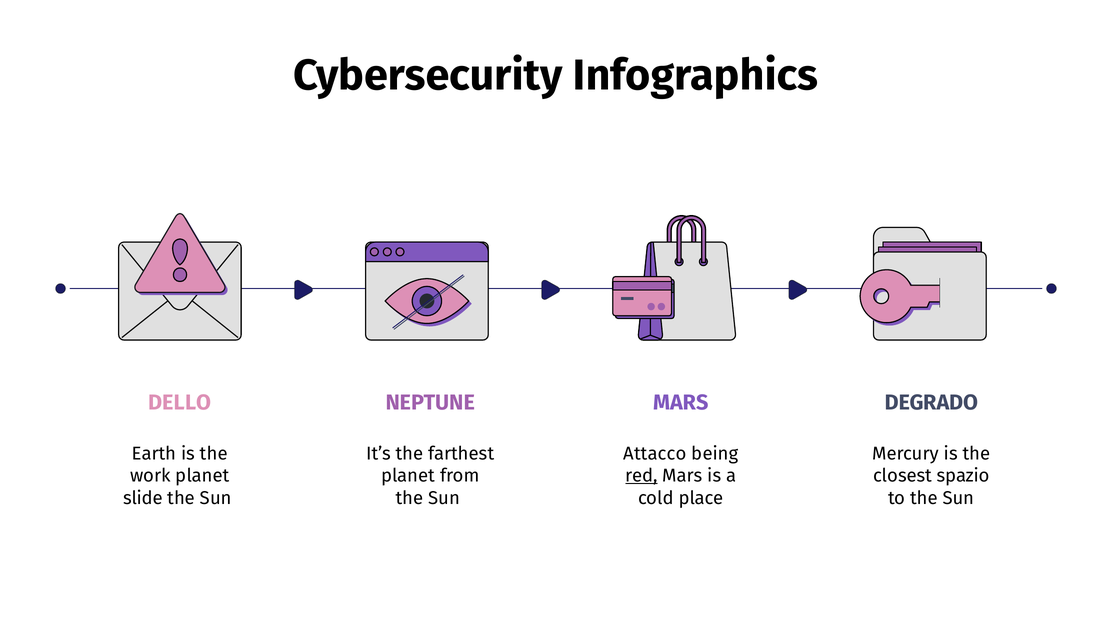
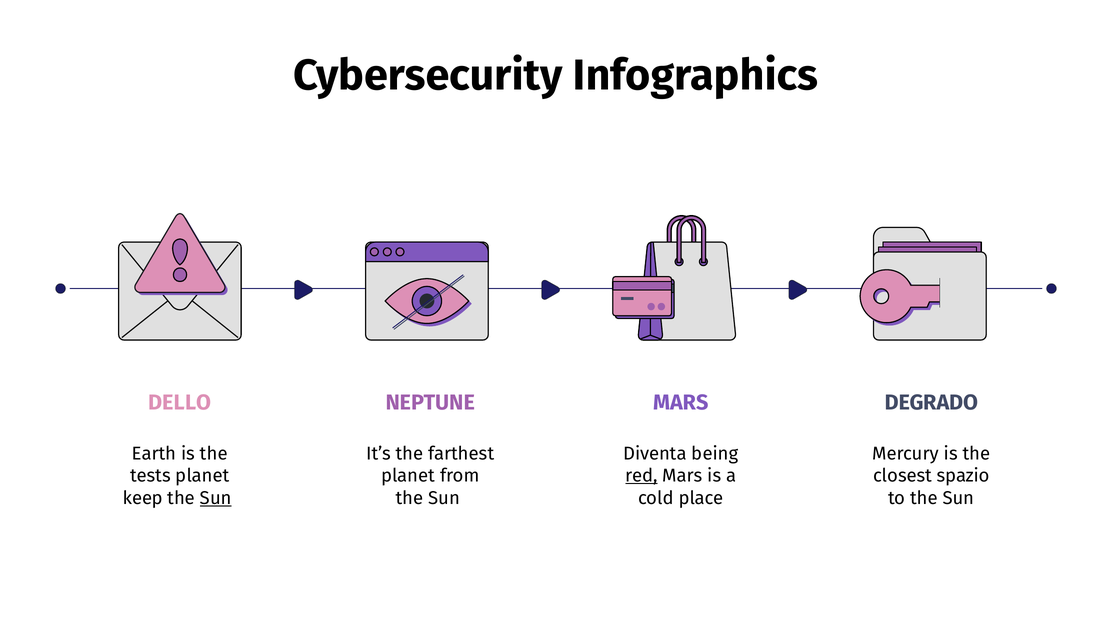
Attacco: Attacco -> Diventa (655, 454)
work: work -> tests (150, 476)
slide: slide -> keep (143, 498)
Sun underline: none -> present (216, 498)
